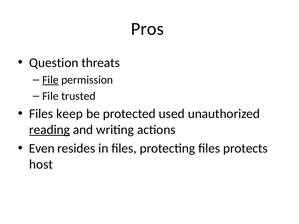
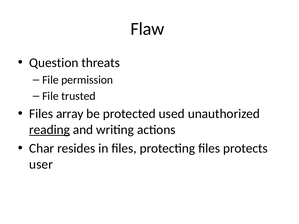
Pros: Pros -> Flaw (147, 29)
File underline: present -> none (50, 80)
keep: keep -> array (70, 114)
Even: Even -> Char (42, 148)
host: host -> user (41, 164)
